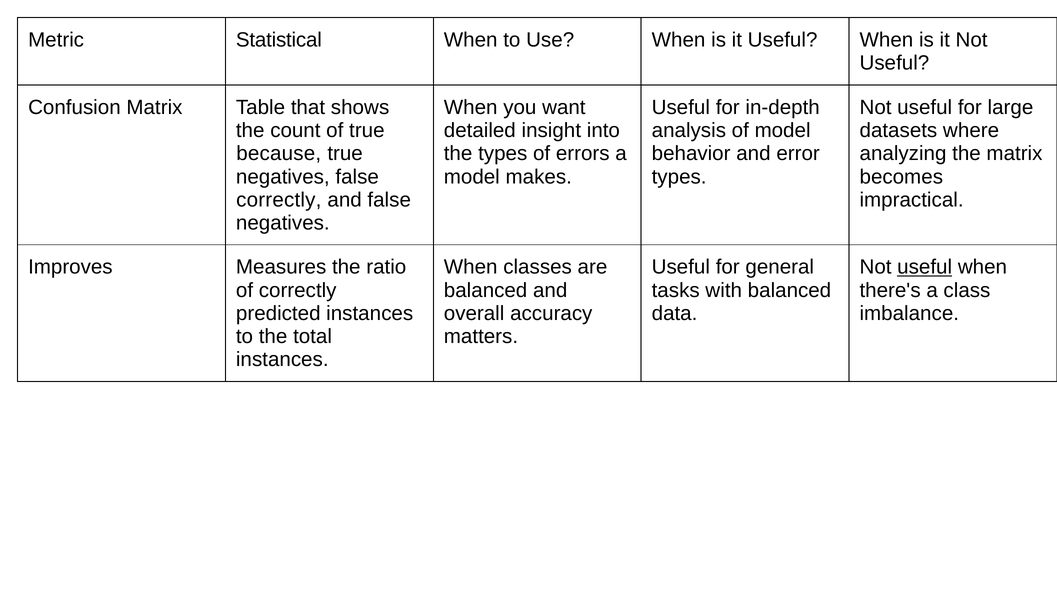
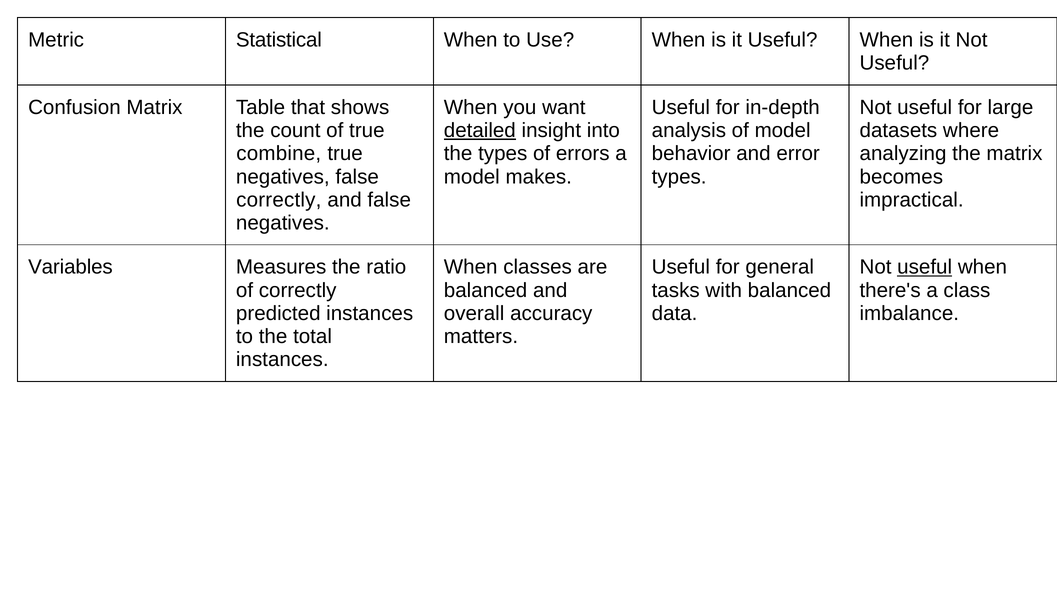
detailed underline: none -> present (480, 130)
because: because -> combine (279, 154)
Improves: Improves -> Variables (70, 267)
